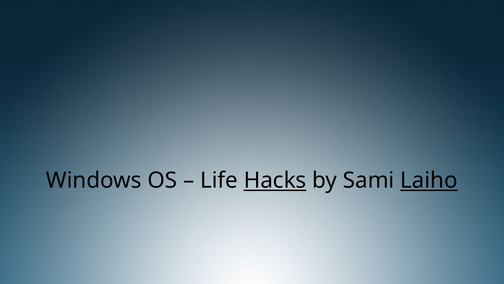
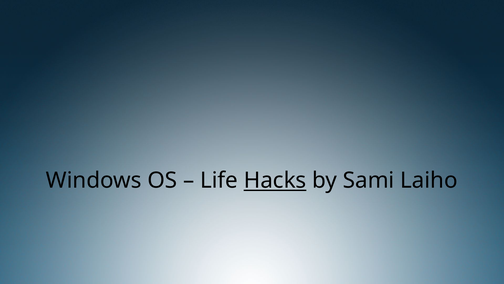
Laiho underline: present -> none (429, 180)
